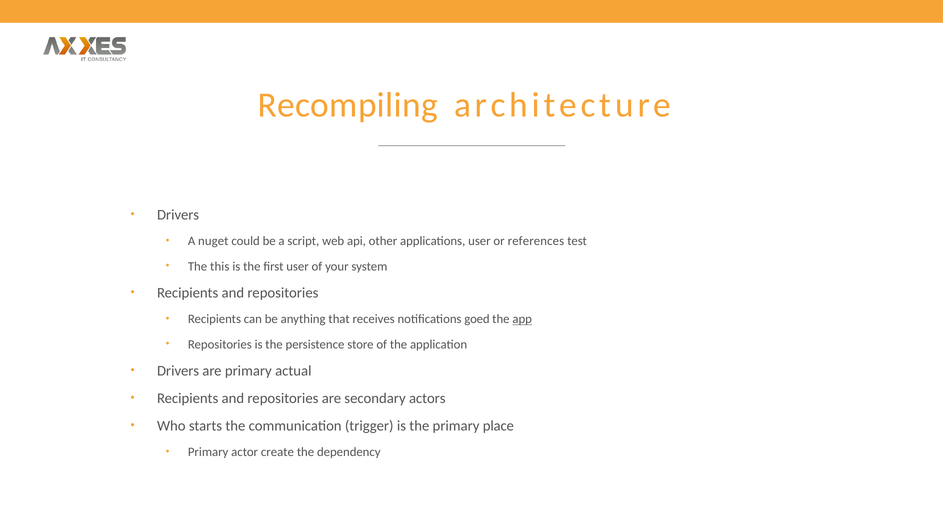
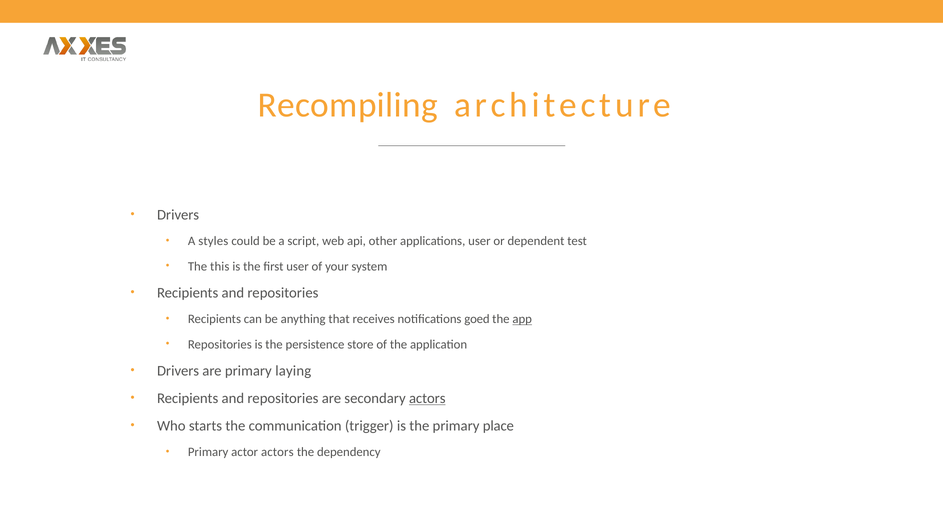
nuget: nuget -> styles (213, 241)
references: references -> dependent (536, 241)
actual: actual -> laying (293, 370)
actors underline: none -> present (427, 398)
actor create: create -> actors (277, 452)
